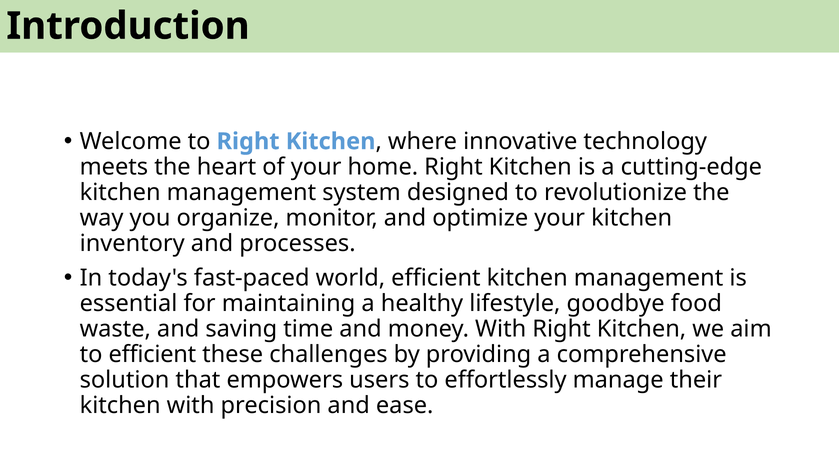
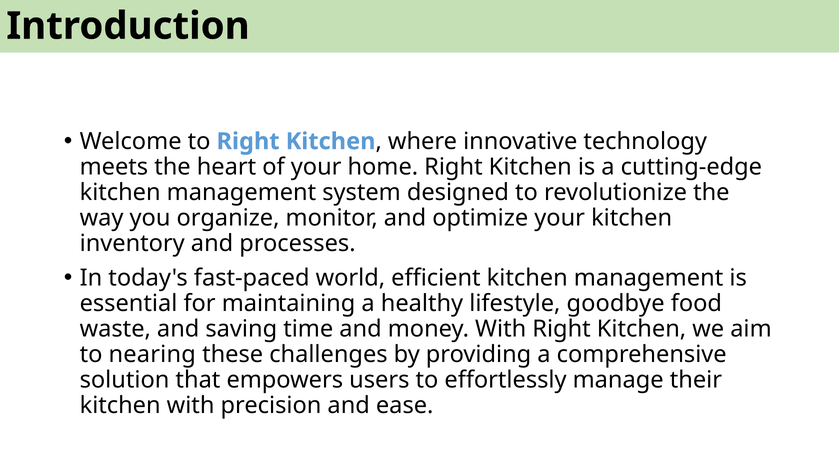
to efficient: efficient -> nearing (152, 354)
